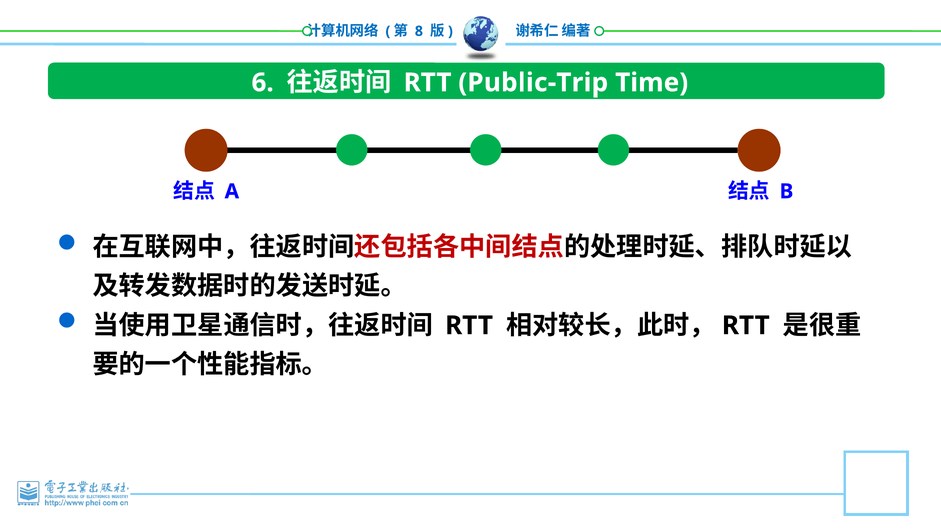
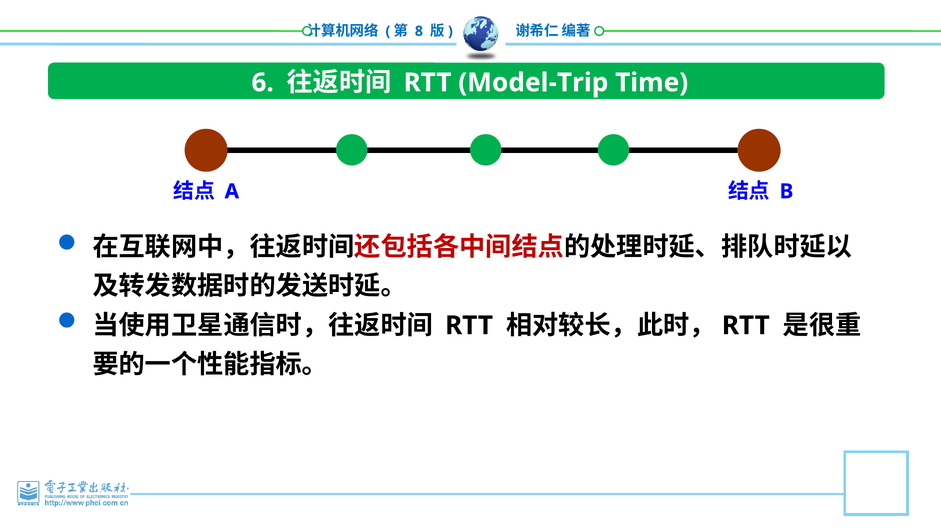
Public-Trip: Public-Trip -> Model-Trip (533, 83)
